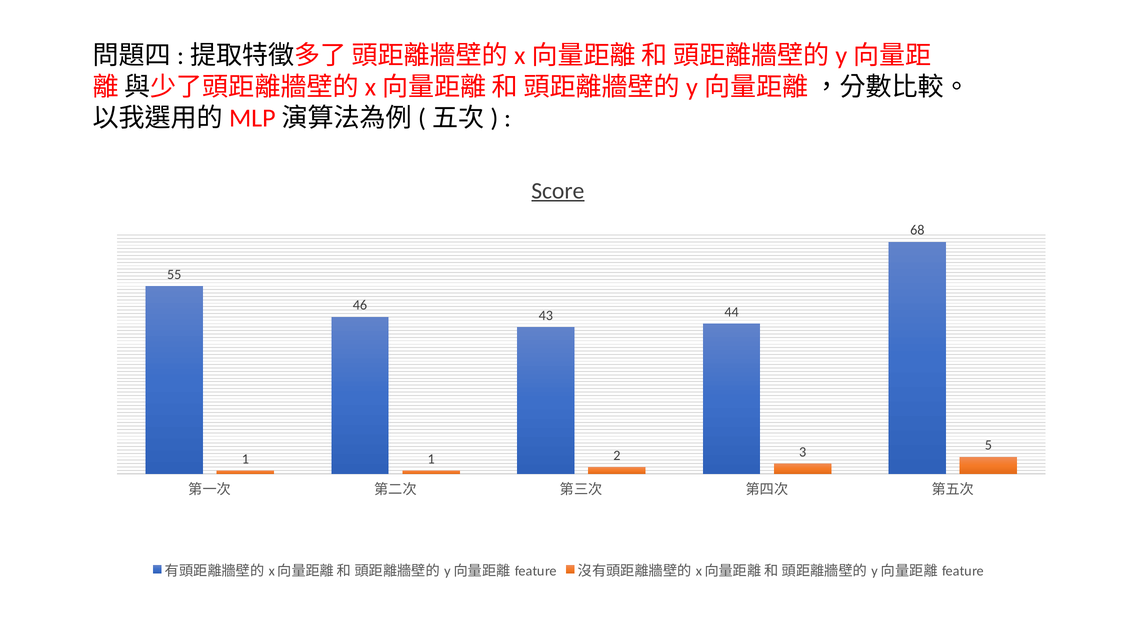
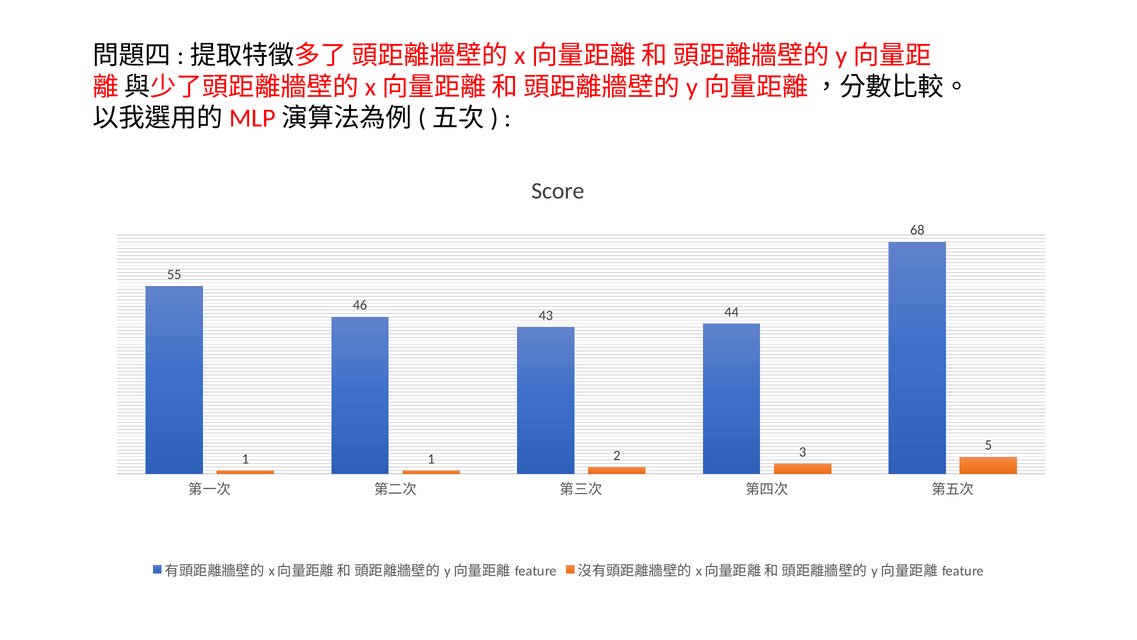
Score underline: present -> none (558, 191)
